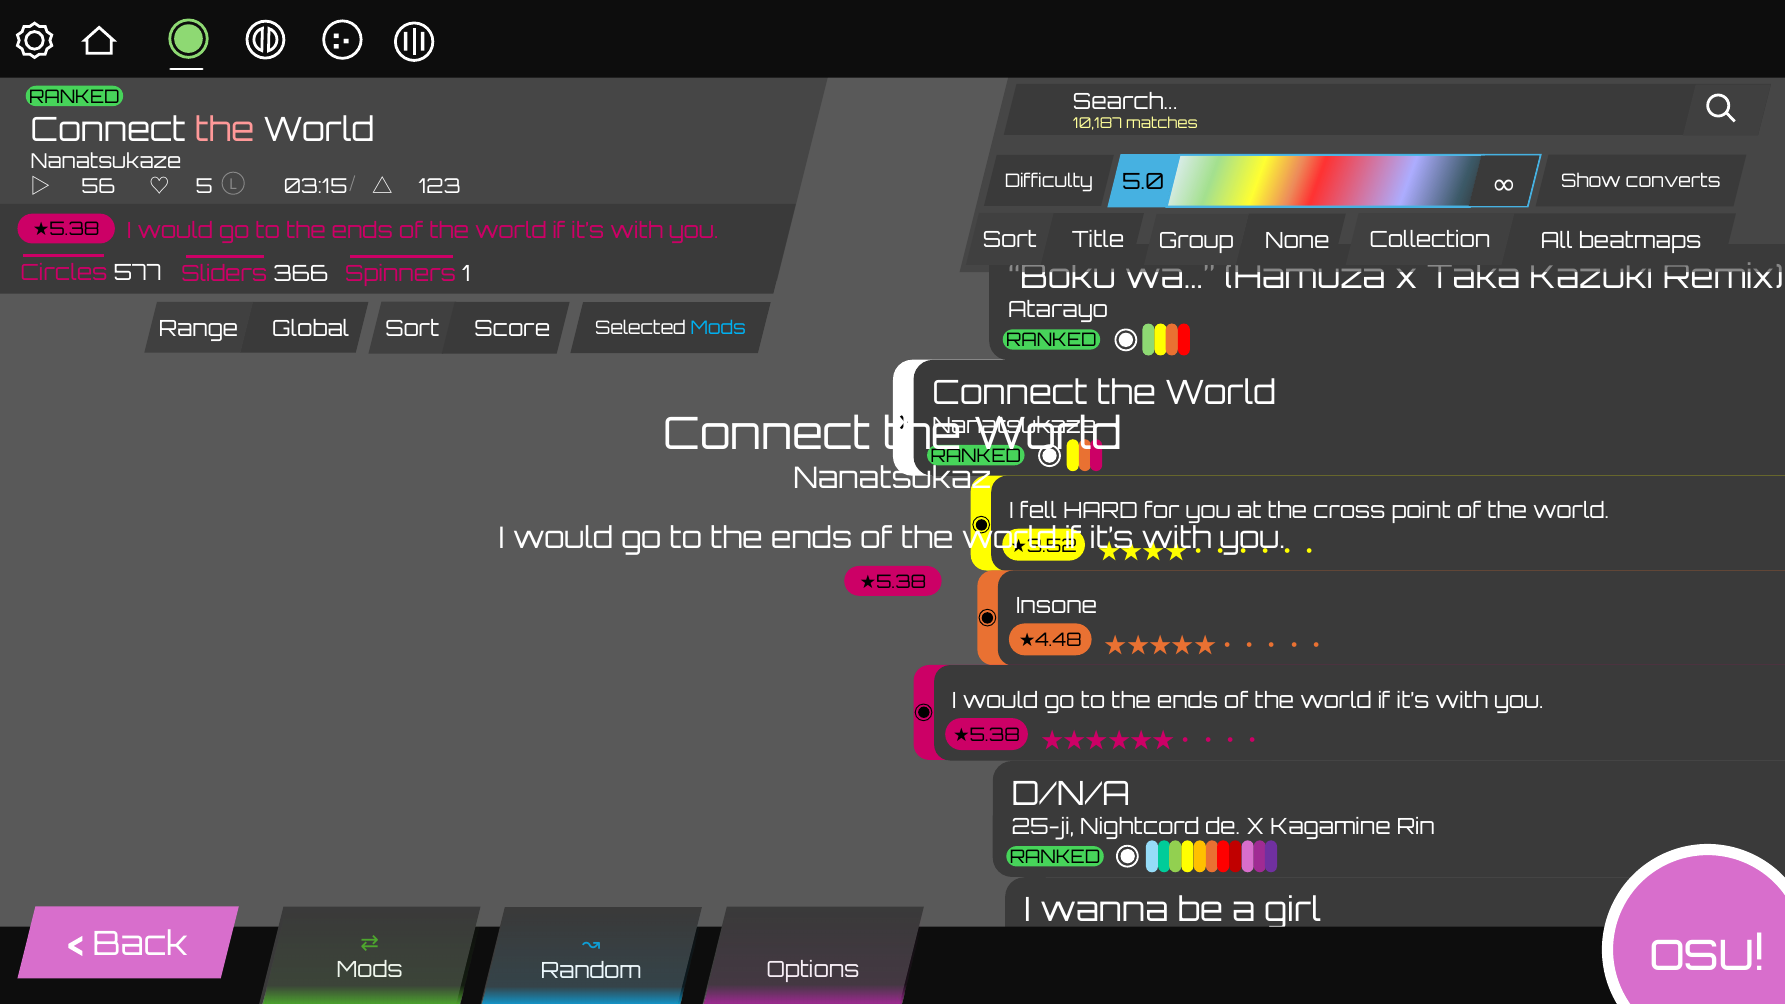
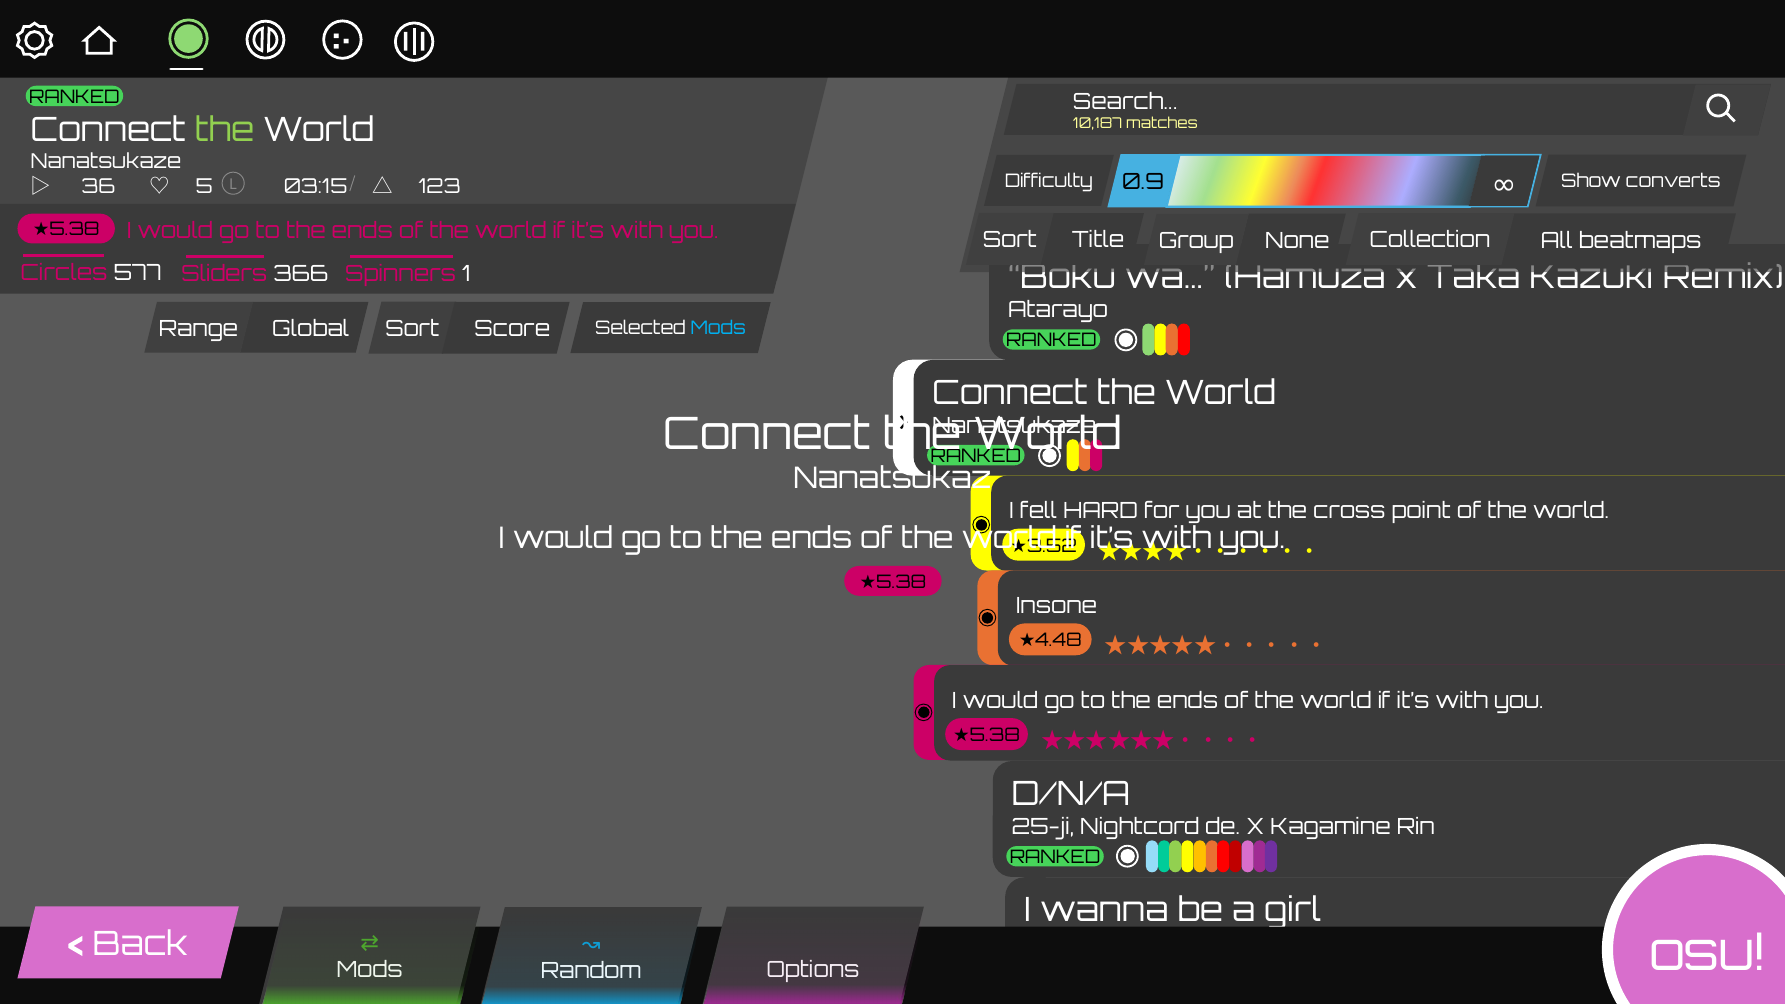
the colour: pink -> light green (225, 131)
5.0: 5.0 -> 0.9 (1143, 182)
56: 56 -> 36 (98, 187)
